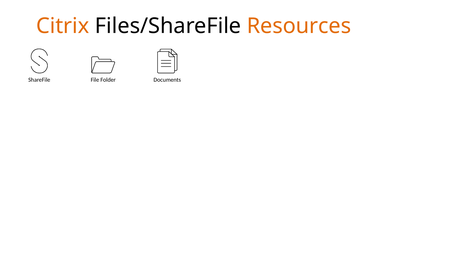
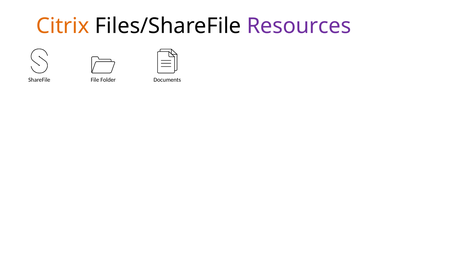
Resources colour: orange -> purple (299, 26)
